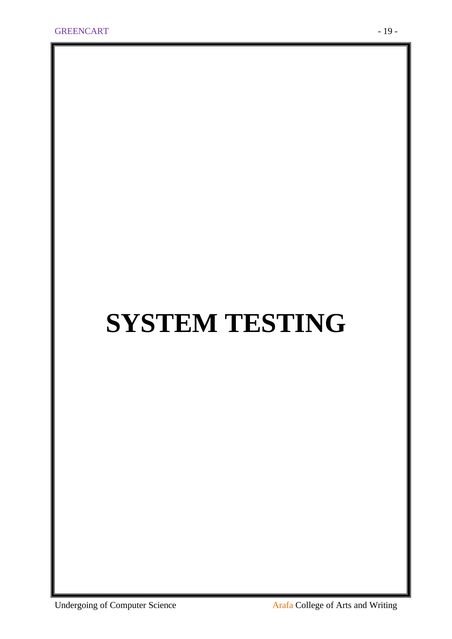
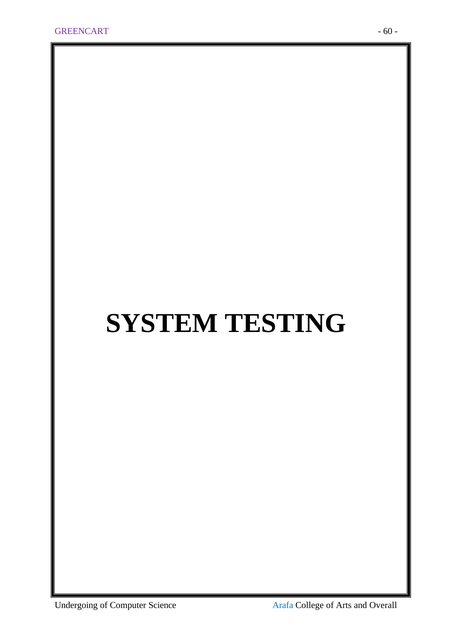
19: 19 -> 60 (388, 31)
Arafa colour: orange -> blue (283, 606)
Writing: Writing -> Overall (383, 606)
